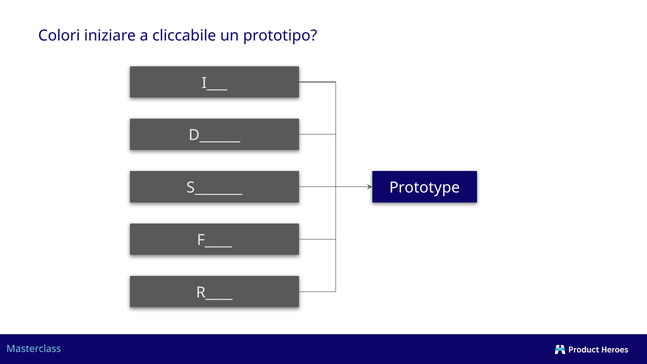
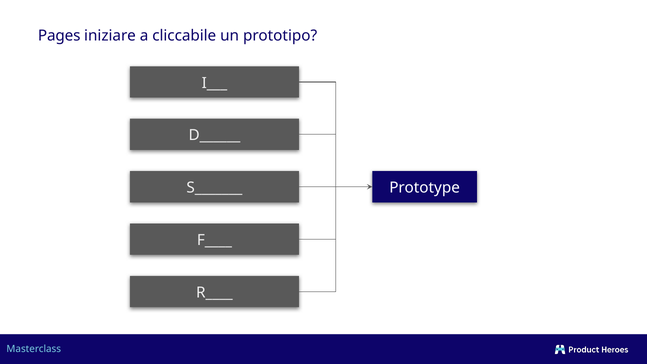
Colori: Colori -> Pages (59, 36)
